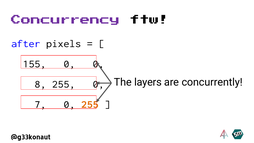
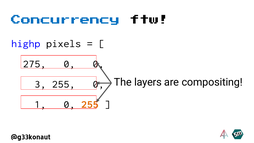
Concurrency colour: purple -> blue (65, 22)
after: after -> highp (26, 44)
155: 155 -> 275 (34, 64)
concurrently: concurrently -> compositing (212, 82)
8: 8 -> 3 (40, 84)
7: 7 -> 1 (40, 104)
